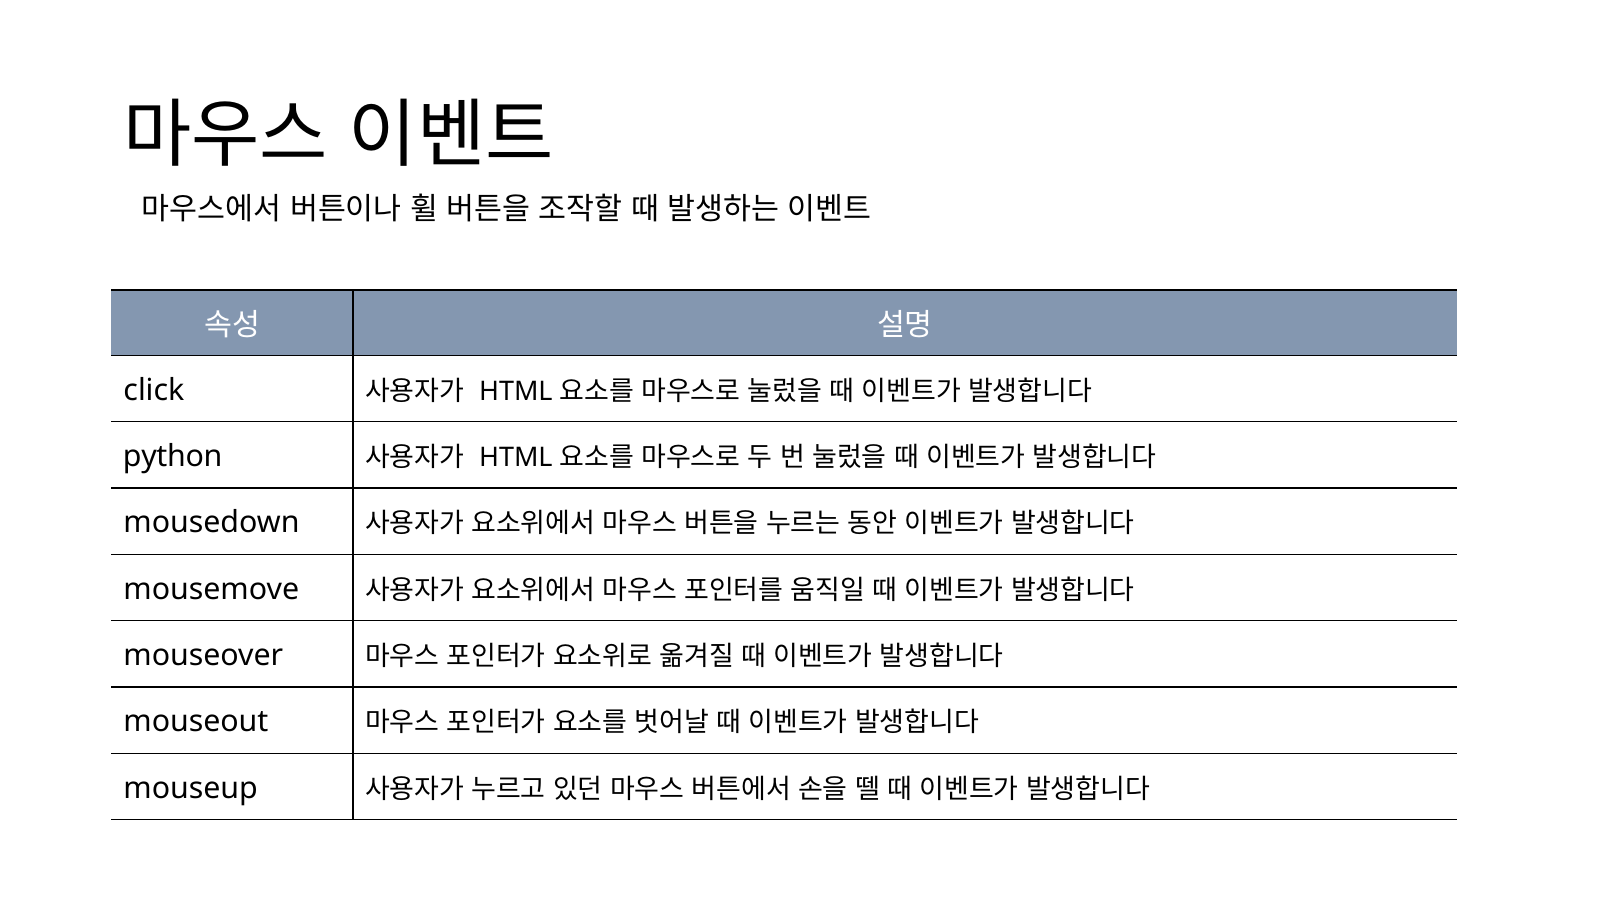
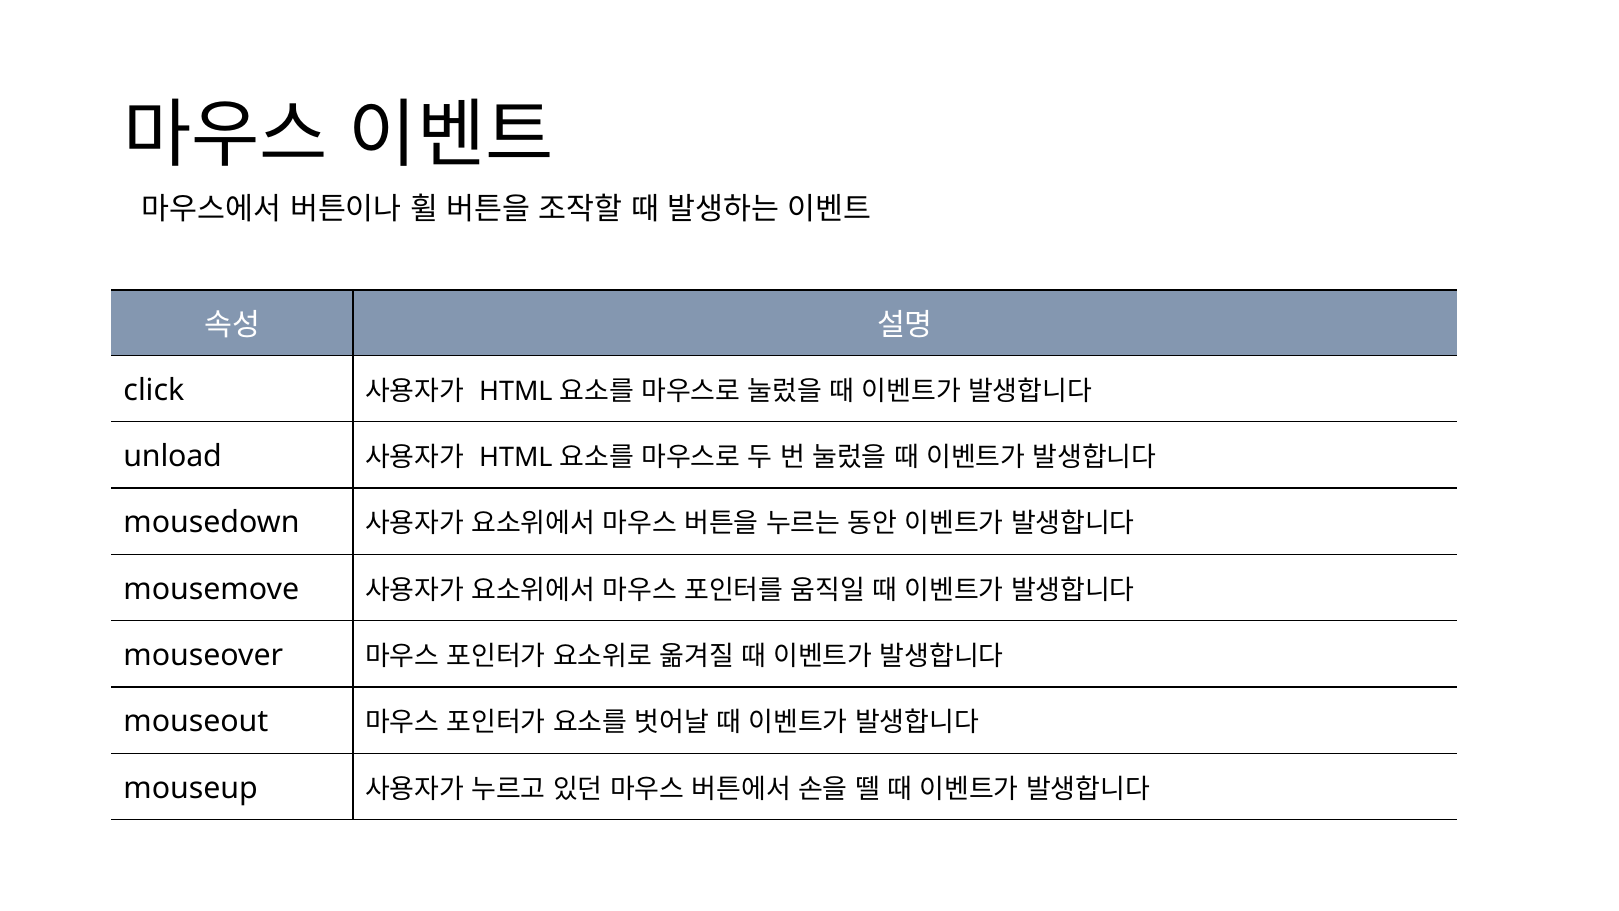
python: python -> unload (173, 456)
